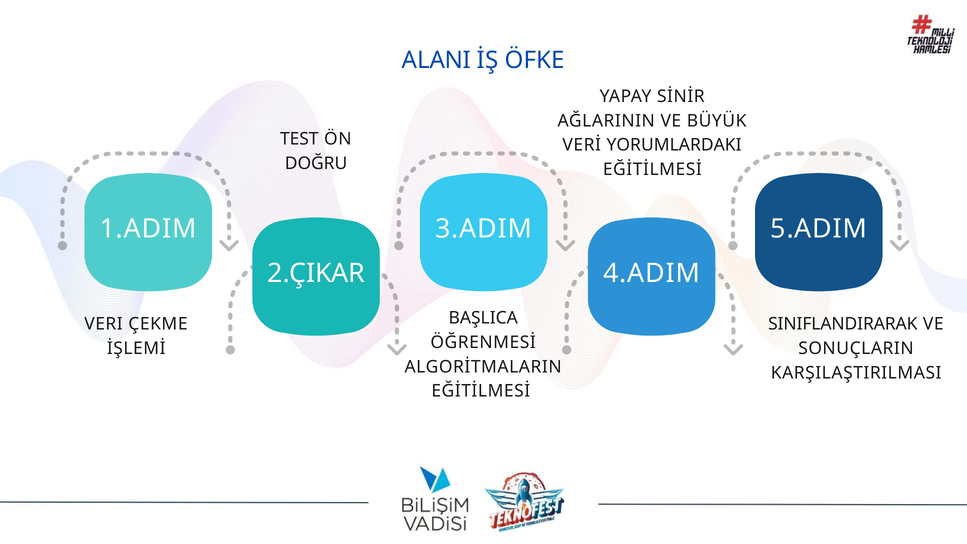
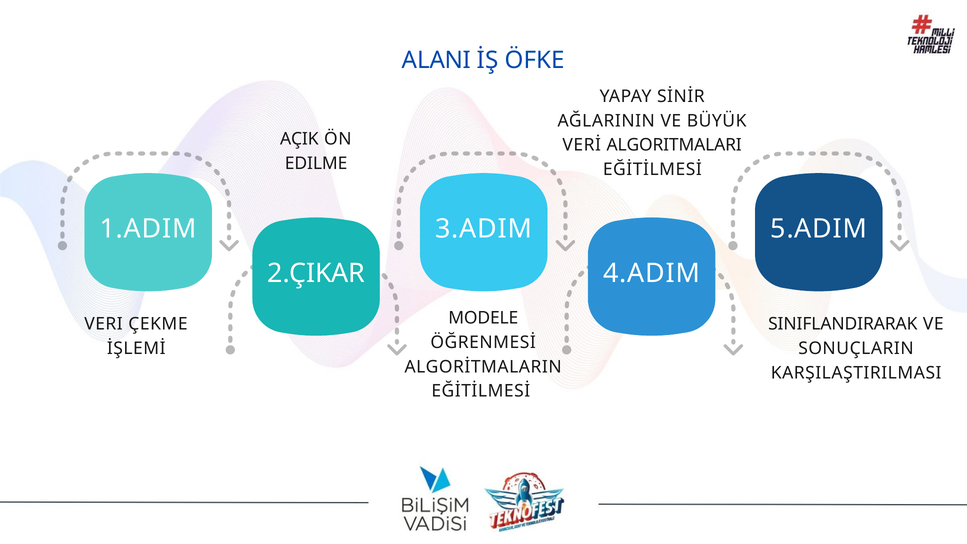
TEST: TEST -> AÇIK (299, 139)
YORUMLARDAKI: YORUMLARDAKI -> ALGORITMALARI (674, 145)
DOĞRU: DOĞRU -> EDILME (316, 163)
BAŞLICA: BAŞLICA -> MODELE (483, 318)
